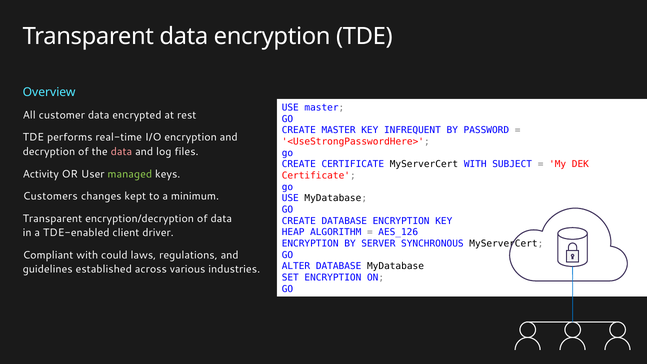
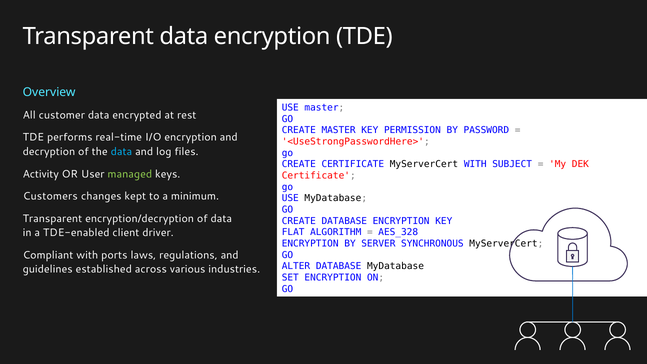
INFREQUENT: INFREQUENT -> PERMISSION (412, 130)
data colour: pink -> light blue (121, 152)
HEAP: HEAP -> FLAT (293, 232)
AES_126: AES_126 -> AES_328 (398, 232)
could: could -> ports (114, 255)
